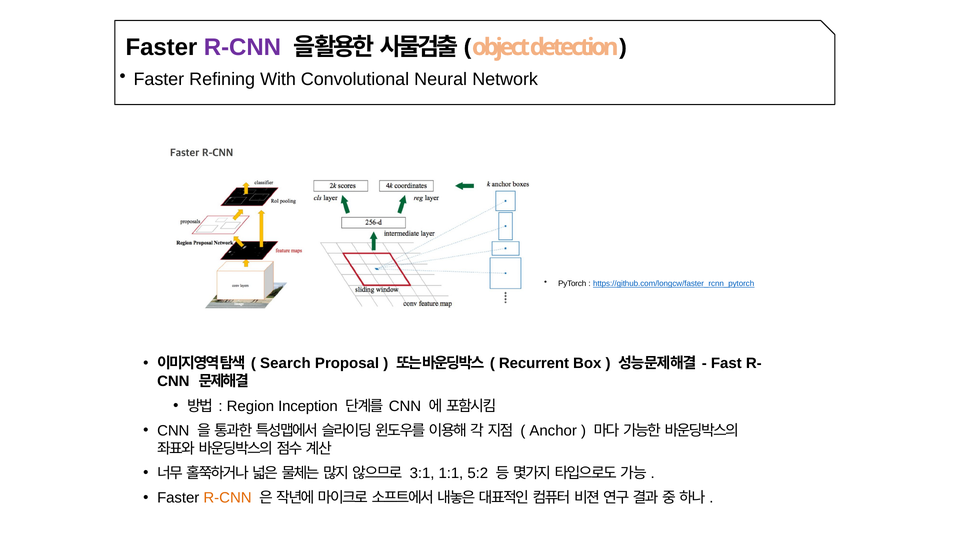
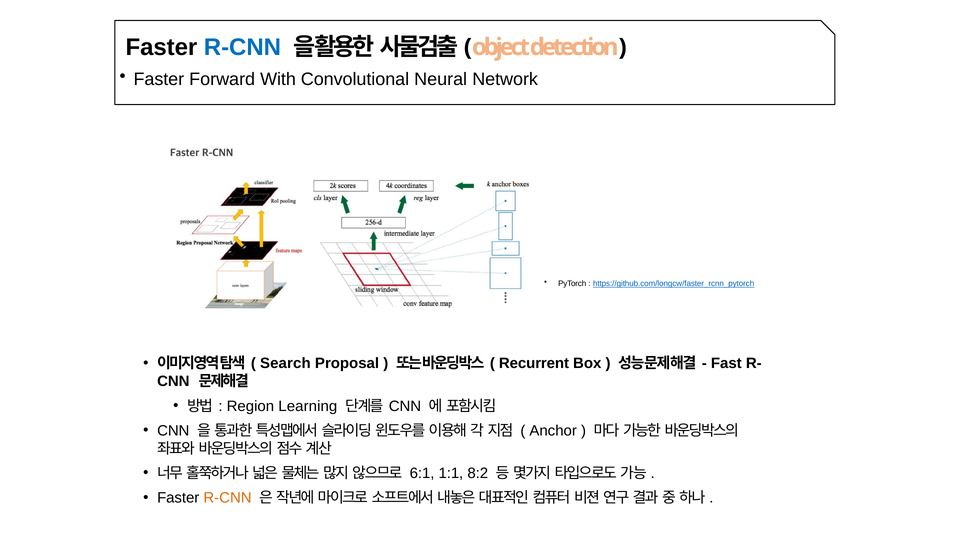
R-CNN colour: purple -> blue (242, 47)
Refining: Refining -> Forward (222, 79)
Inception: Inception -> Learning (308, 406)
3:1: 3:1 -> 6:1 (422, 473)
5:2: 5:2 -> 8:2 (478, 473)
